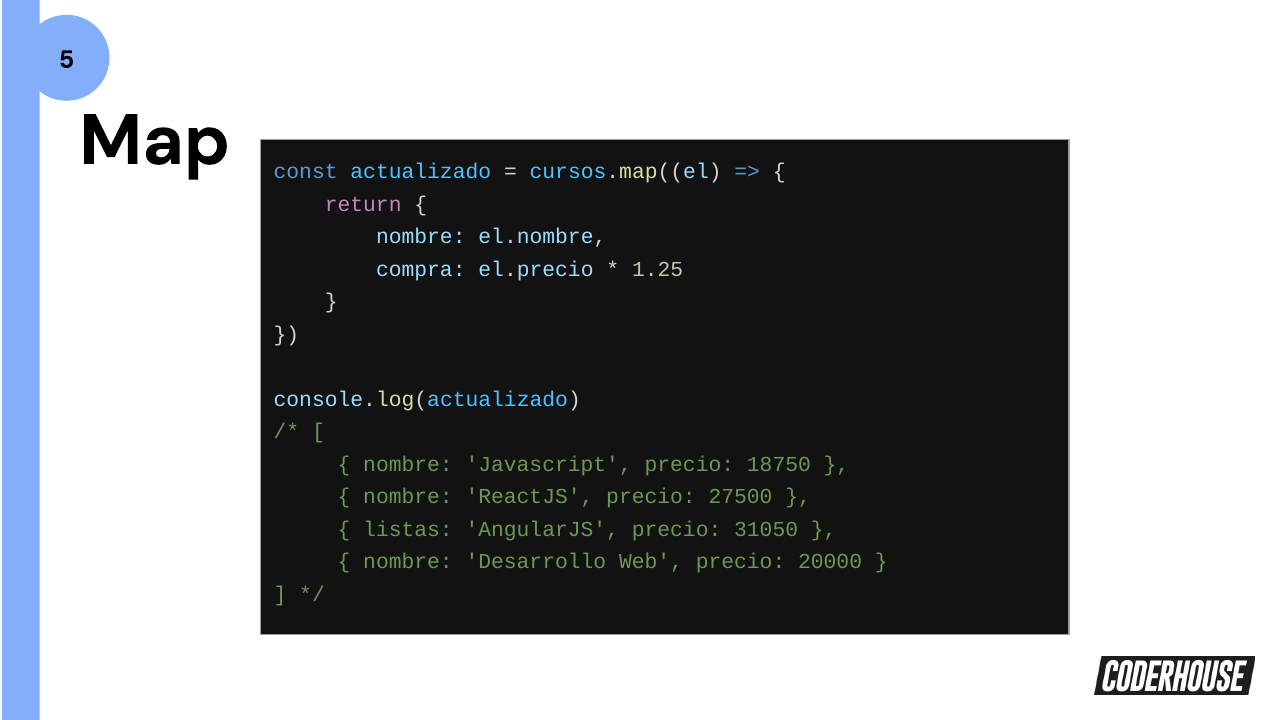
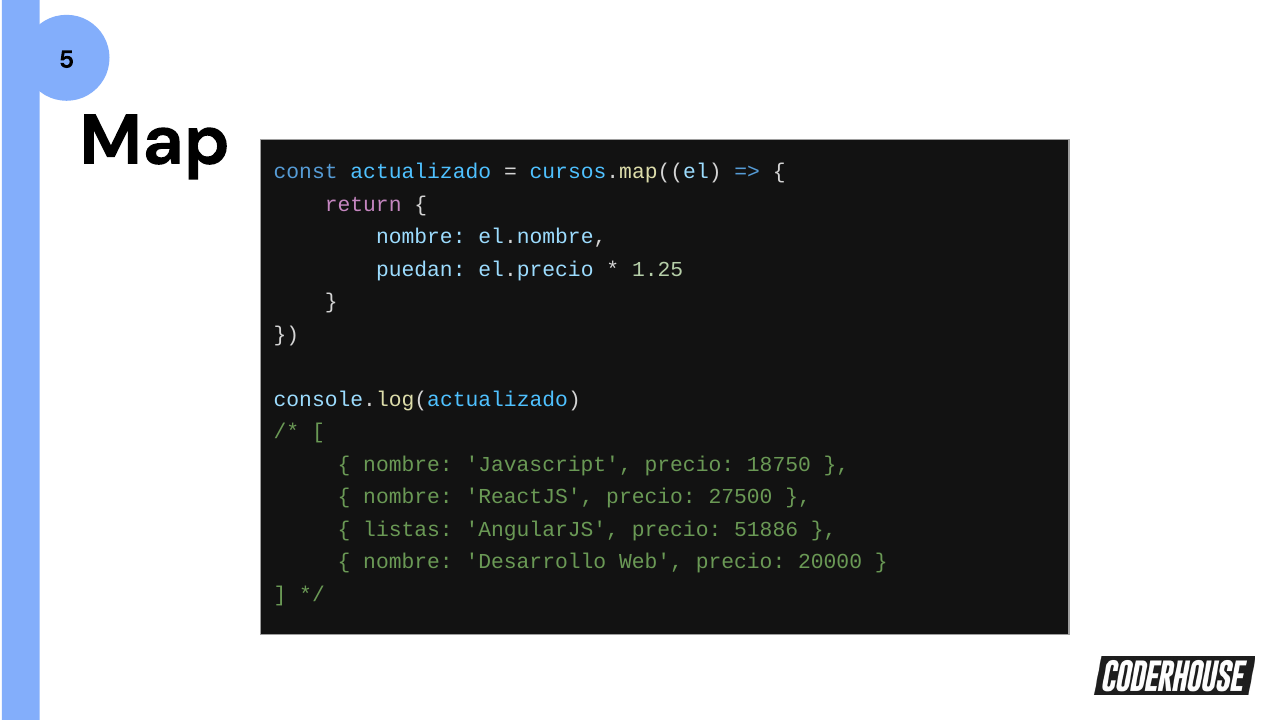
compra: compra -> puedan (421, 269)
31050: 31050 -> 51886 (766, 529)
